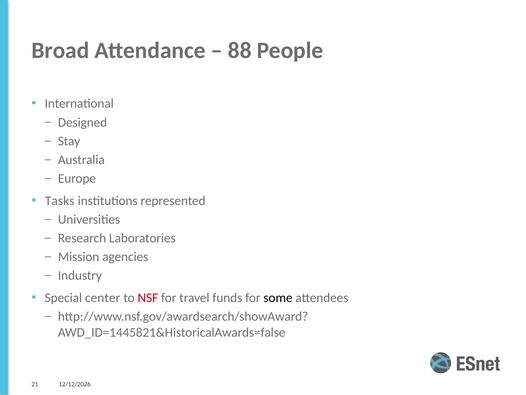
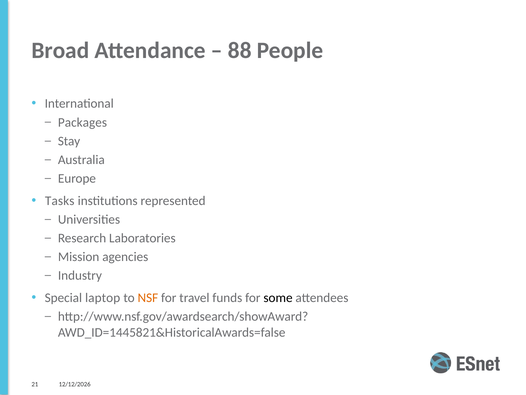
Designed: Designed -> Packages (82, 122)
center: center -> laptop (103, 297)
NSF colour: red -> orange (148, 297)
